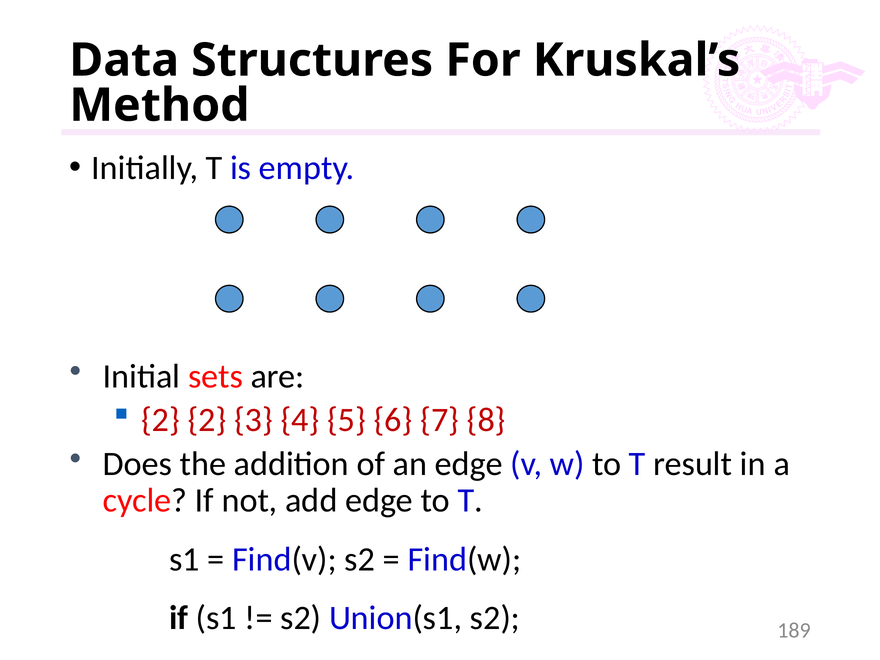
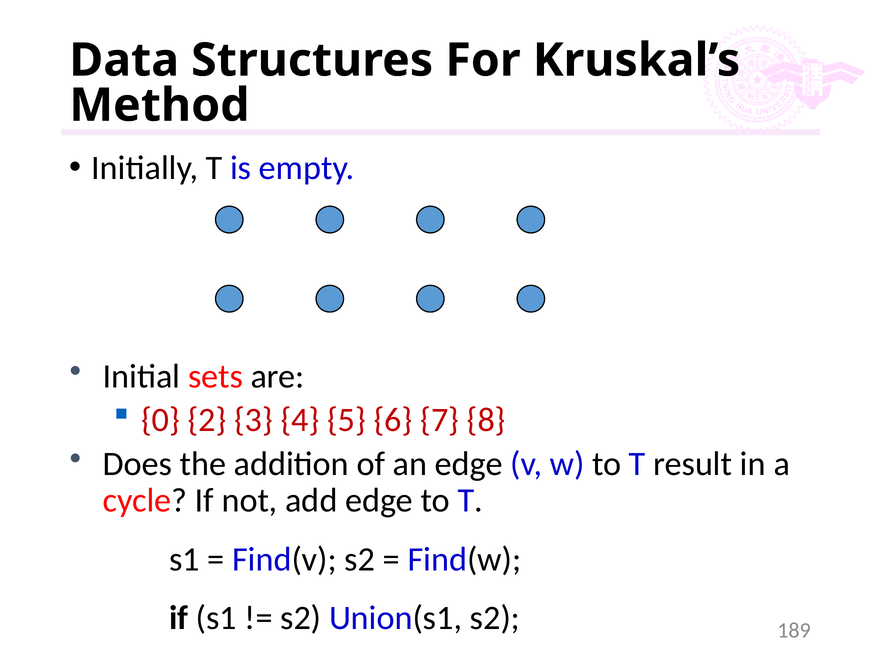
2: 2 -> 0 (161, 420)
